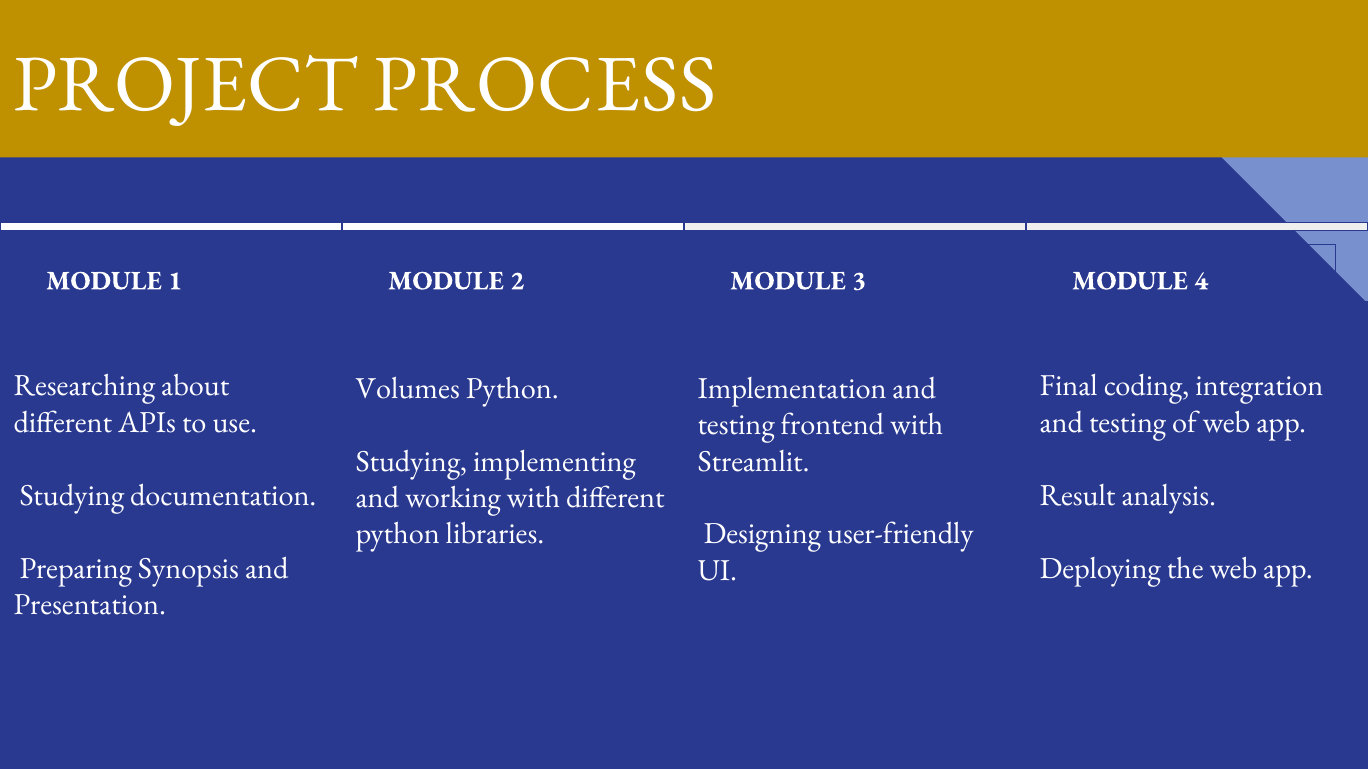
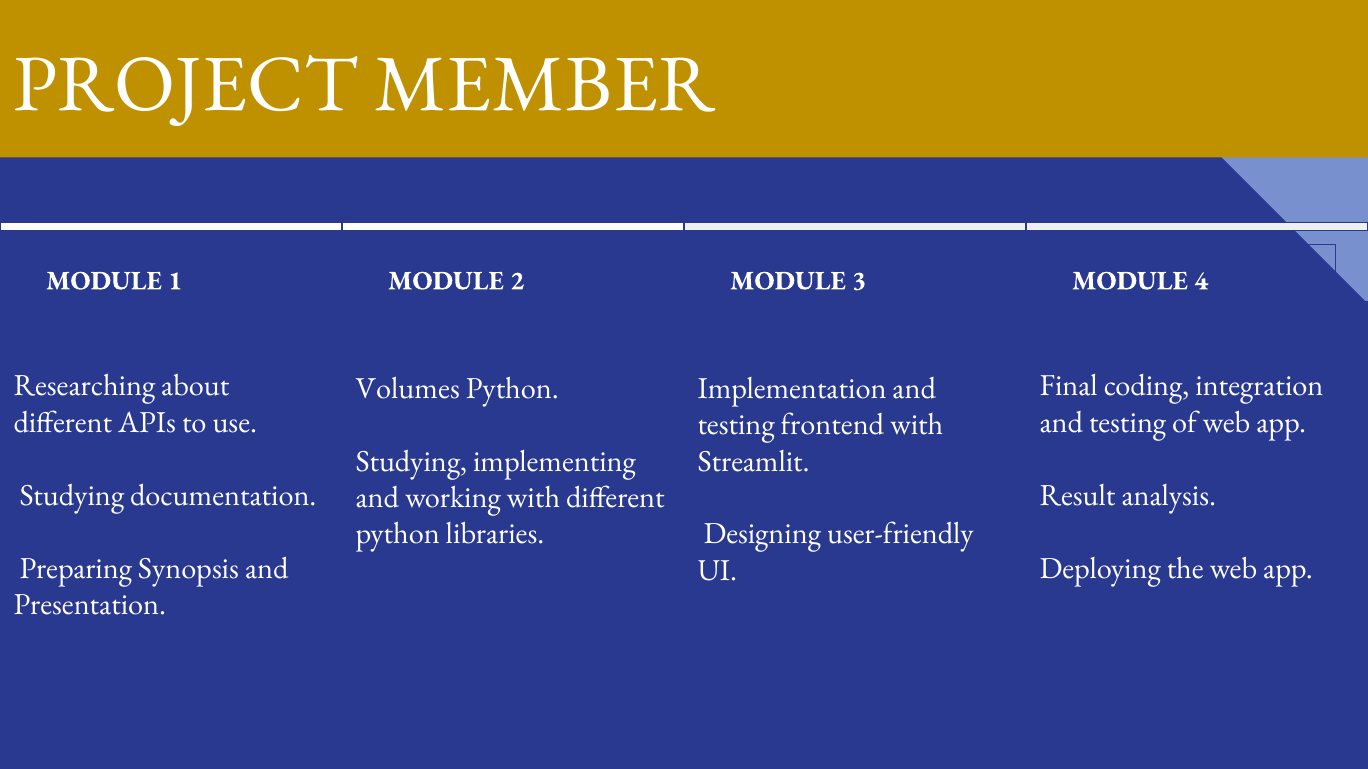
PROCESS: PROCESS -> MEMBER (545, 84)
